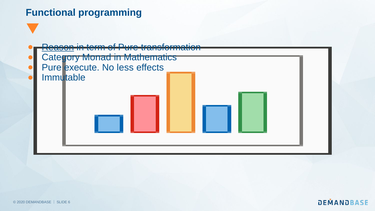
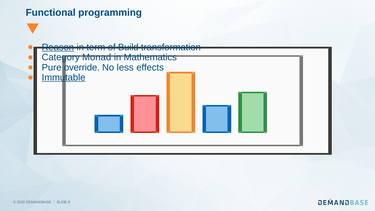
of Pure: Pure -> Build (128, 47)
execute: execute -> override (82, 67)
Immutable underline: none -> present (64, 78)
